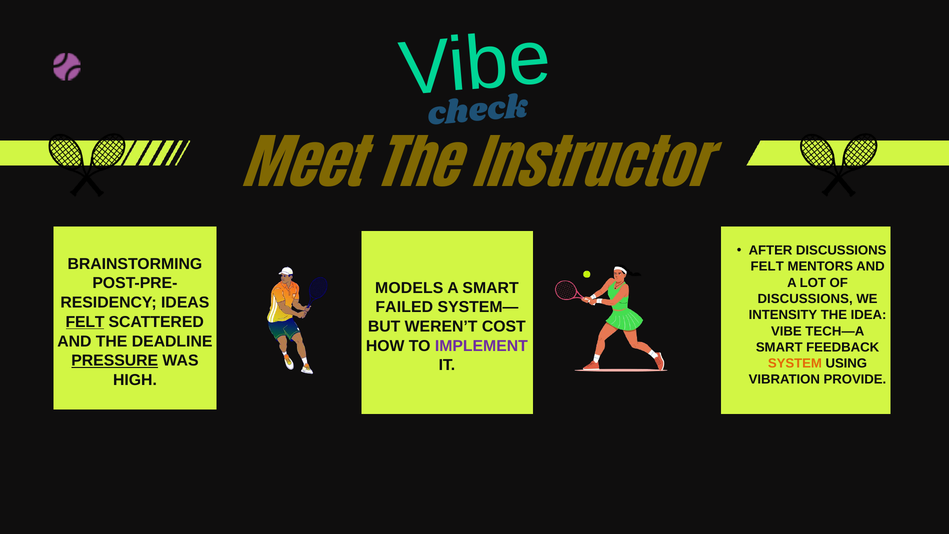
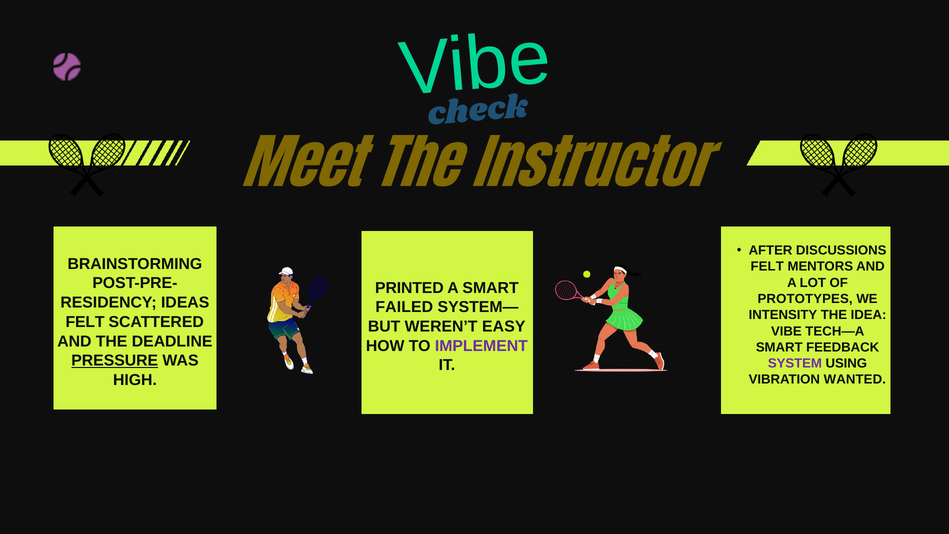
MODELS: MODELS -> PRINTED (409, 288)
DISCUSSIONS: DISCUSSIONS -> PROTOTYPES (805, 299)
FELT underline: present -> none (85, 322)
COST: COST -> EASY (504, 326)
SYSTEM colour: orange -> purple (795, 363)
PROVIDE: PROVIDE -> WANTED (855, 379)
